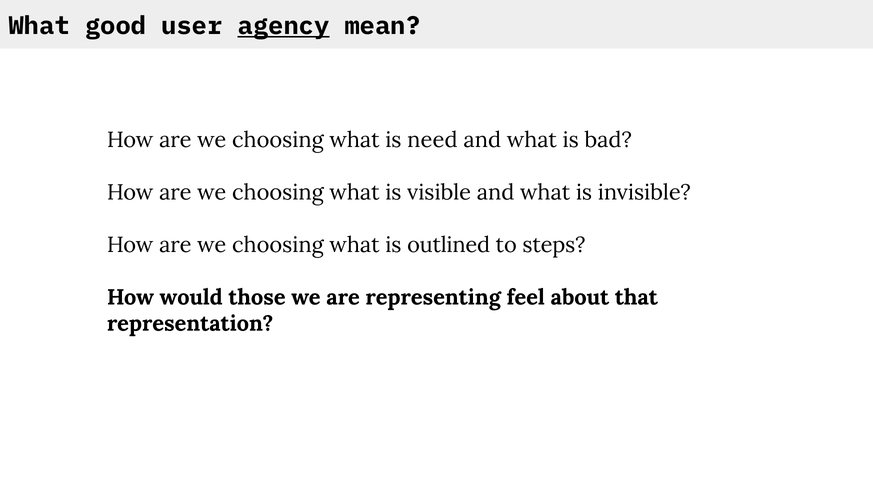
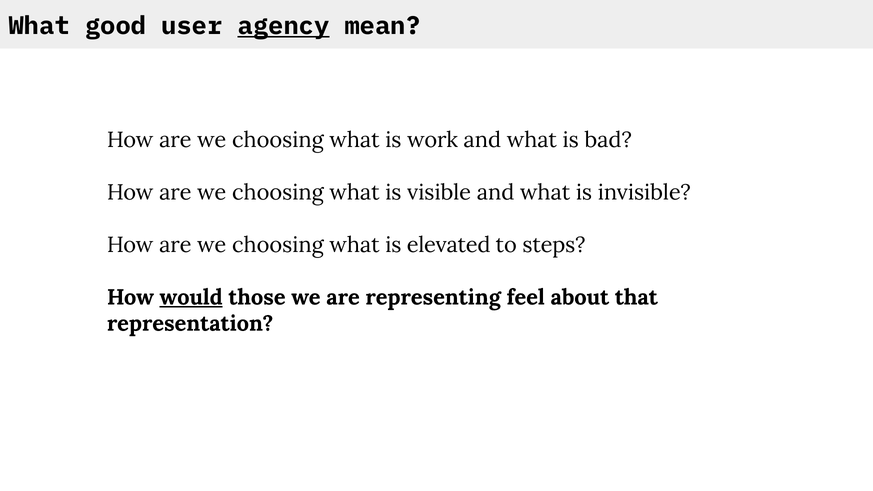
need: need -> work (433, 140)
outlined: outlined -> elevated (449, 245)
would underline: none -> present (191, 297)
